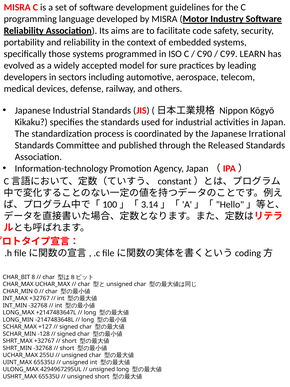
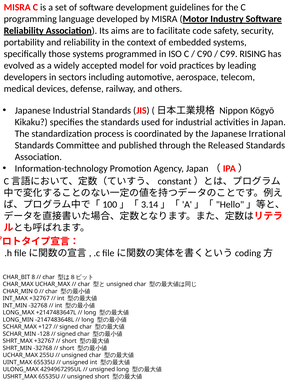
LEARN: LEARN -> RISING (253, 54)
sure: sure -> void (168, 65)
